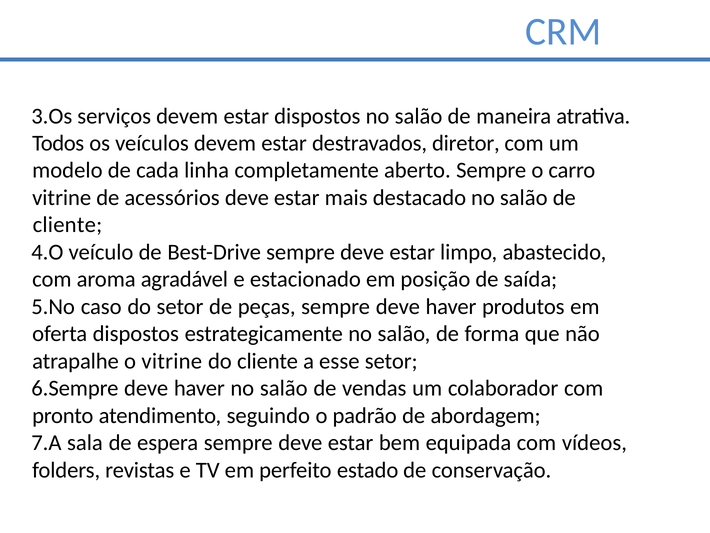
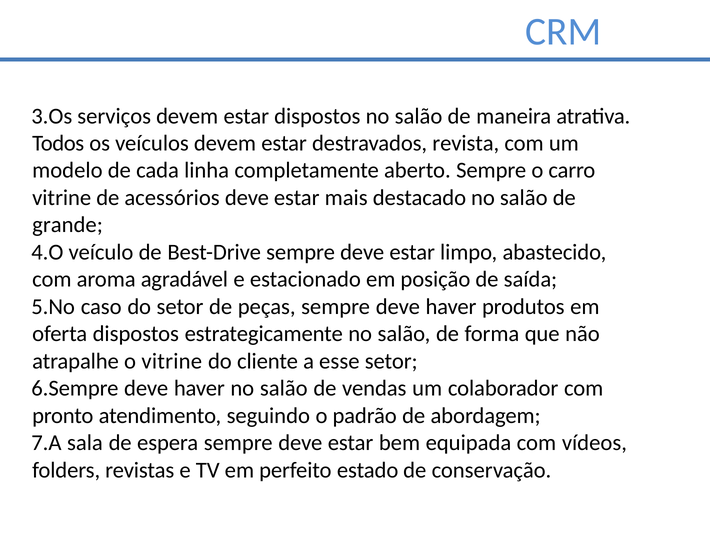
diretor: diretor -> revista (466, 143)
cliente: cliente -> grande (68, 225)
